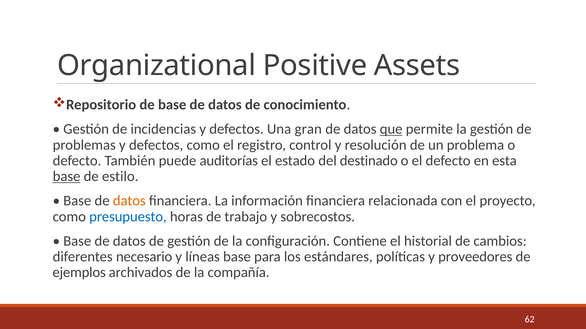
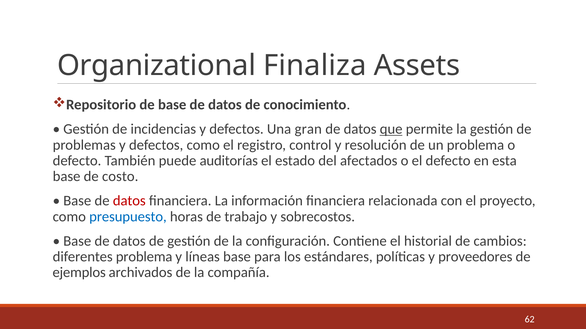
Positive: Positive -> Finaliza (315, 66)
destinado: destinado -> afectados (369, 161)
base underline: present -> none (67, 177)
estilo: estilo -> costo (120, 177)
datos colour: orange -> red (129, 201)
diferentes necesario: necesario -> problema (144, 257)
